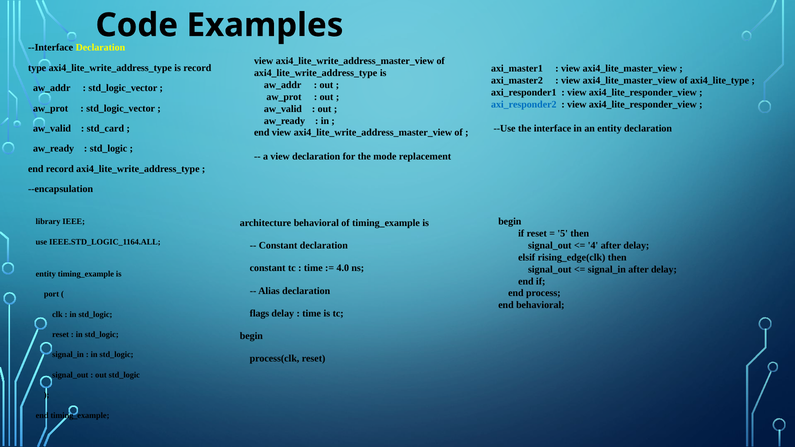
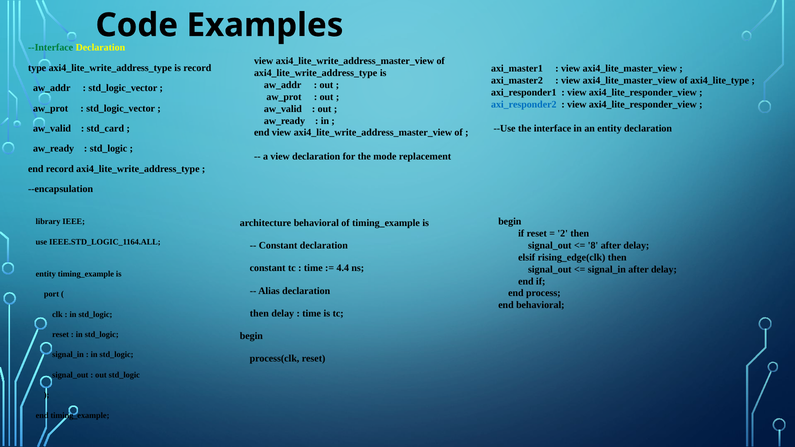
--Interface colour: black -> green (51, 48)
5: 5 -> 2 (563, 234)
4: 4 -> 8 (593, 246)
4.0: 4.0 -> 4.4 (343, 268)
flags: flags -> then (259, 313)
